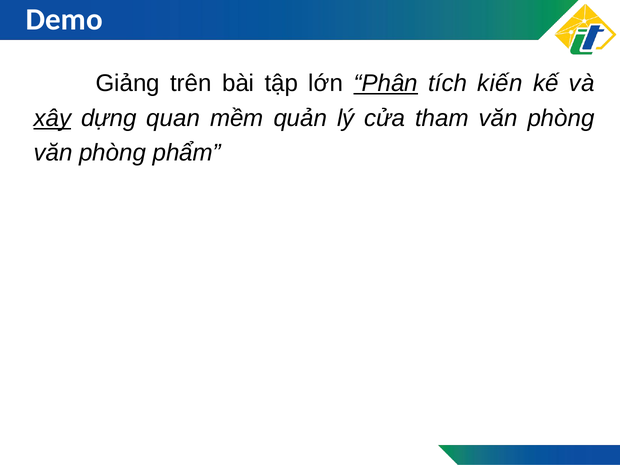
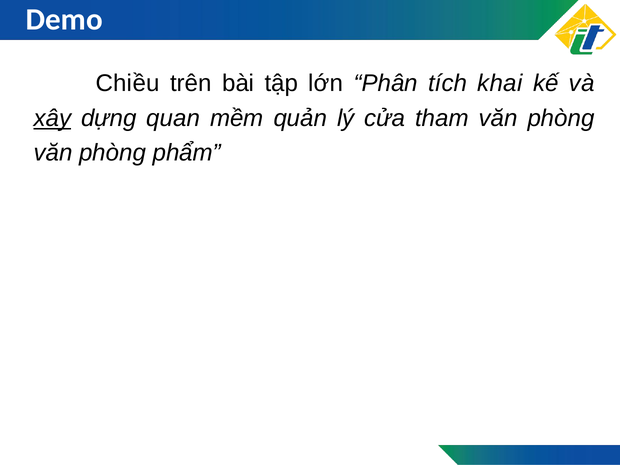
Giảng: Giảng -> Chiều (128, 83)
Phân underline: present -> none (386, 83)
kiến: kiến -> khai (500, 83)
